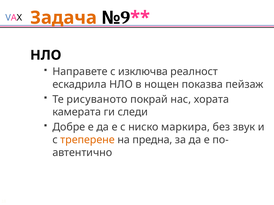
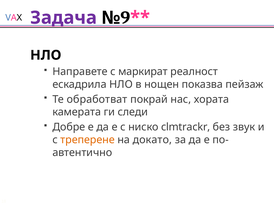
Задача colour: orange -> purple (63, 18)
изключва: изключва -> маркират (143, 72)
рисуваното: рисуваното -> обработват (97, 100)
маркира: маркира -> clmtrackr (186, 127)
предна: предна -> докато (152, 140)
